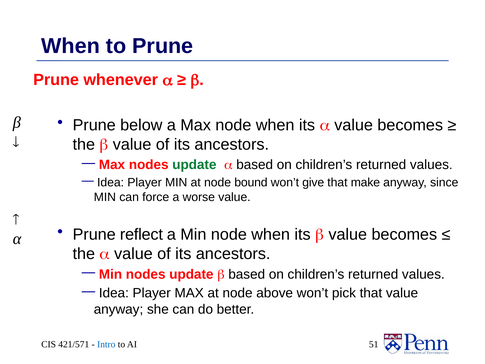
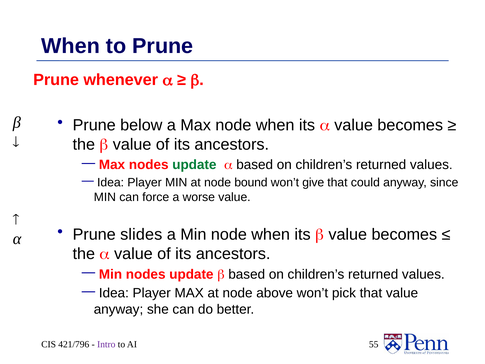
make: make -> could (365, 182)
reflect: reflect -> slides (141, 234)
421/571: 421/571 -> 421/796 (74, 344)
Intro colour: blue -> purple (106, 344)
51: 51 -> 55 (374, 344)
